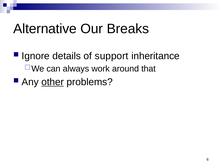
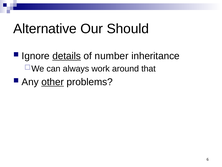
Breaks: Breaks -> Should (128, 29)
details underline: none -> present (67, 56)
support: support -> number (112, 56)
